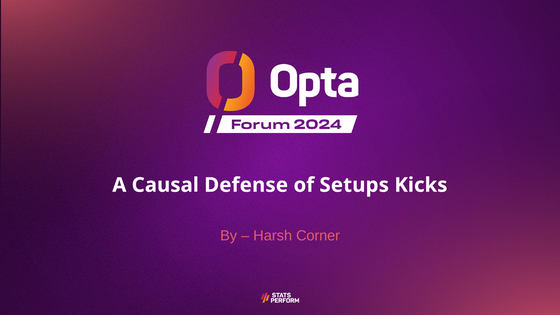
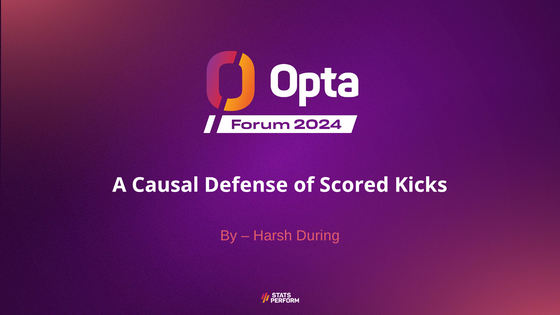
Setups: Setups -> Scored (354, 185)
Corner: Corner -> During (318, 236)
